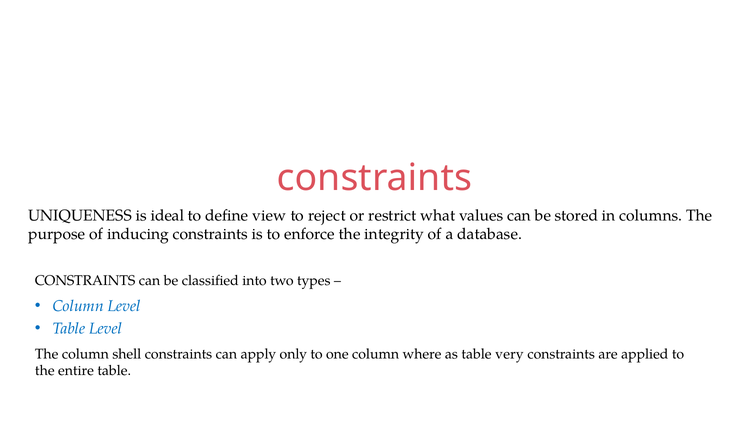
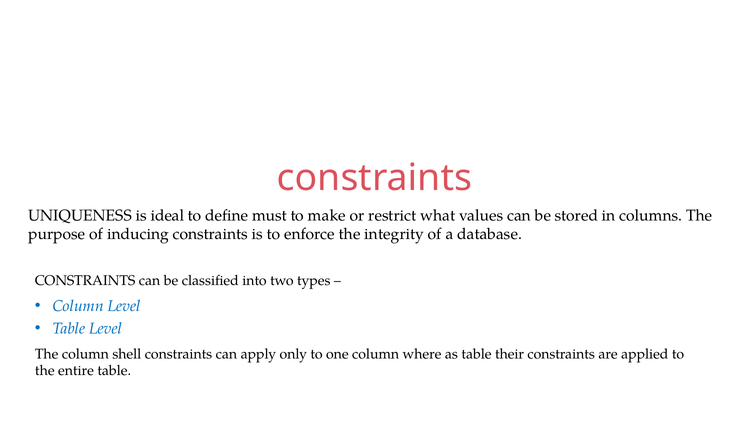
view: view -> must (269, 215)
reject: reject -> make (327, 215)
very: very -> their (510, 353)
